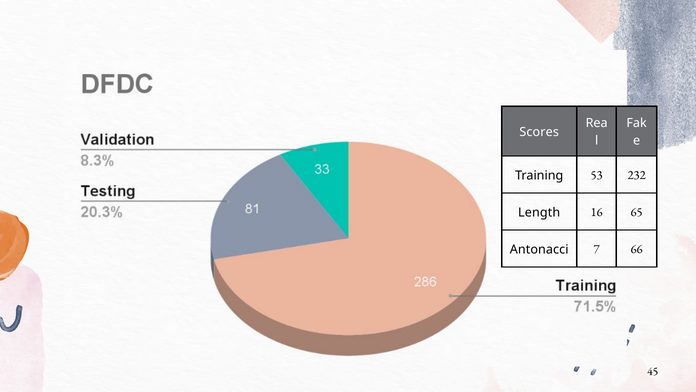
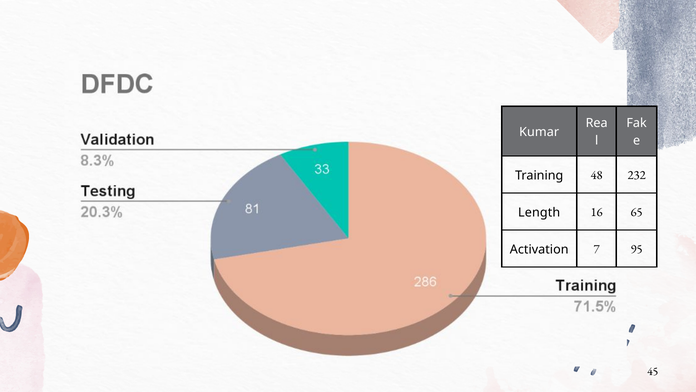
Scores: Scores -> Kumar (539, 132)
53: 53 -> 48 (597, 175)
Antonacci: Antonacci -> Activation (539, 249)
66: 66 -> 95 (637, 249)
